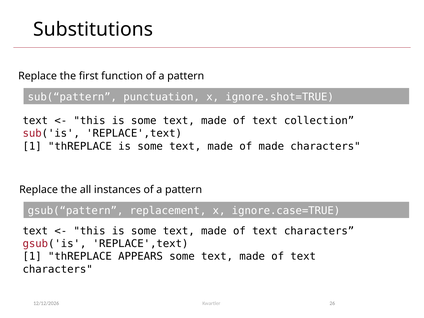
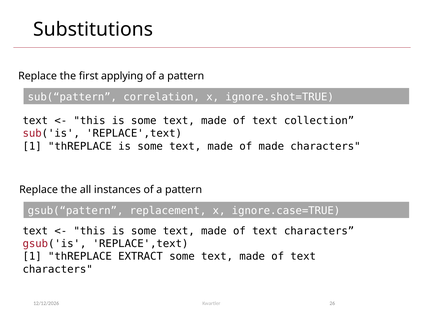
function: function -> applying (122, 76)
punctuation: punctuation -> correlation (162, 97)
APPEARS: APPEARS -> EXTRACT (141, 256)
